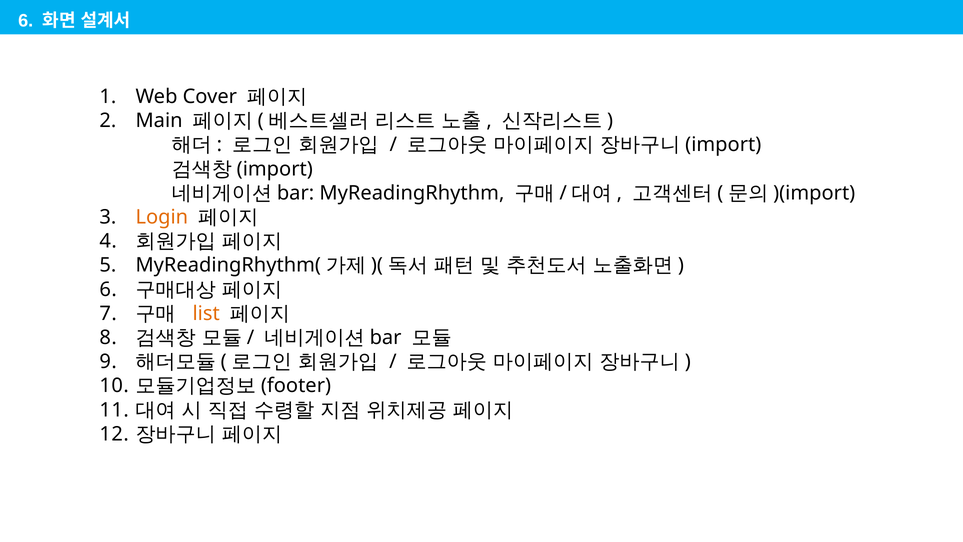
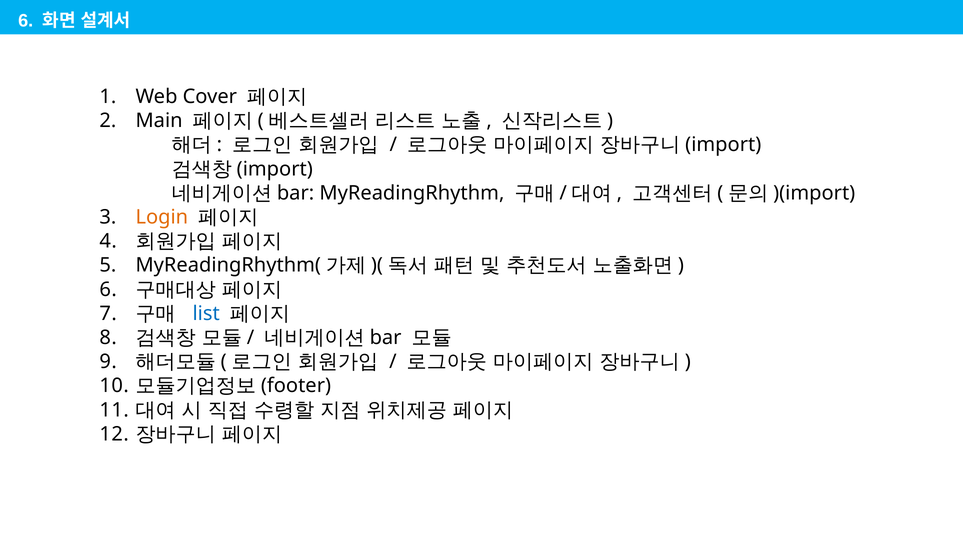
list colour: orange -> blue (206, 313)
